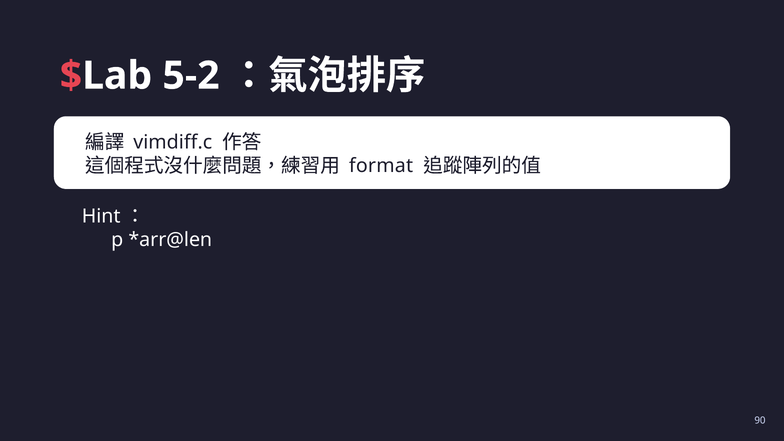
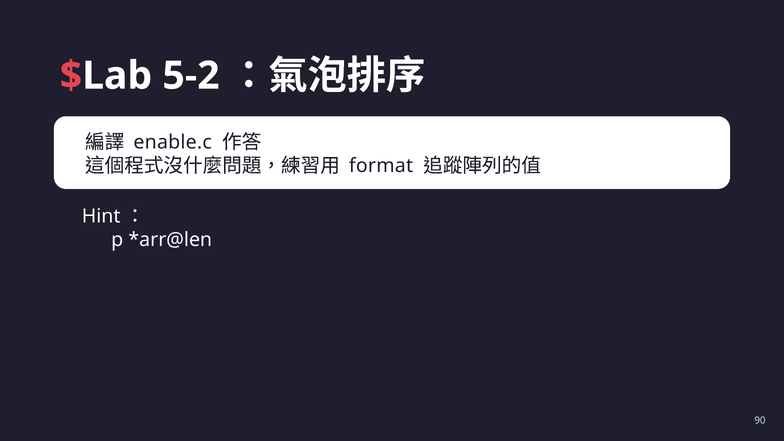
vimdiff.c: vimdiff.c -> enable.c (173, 142)
